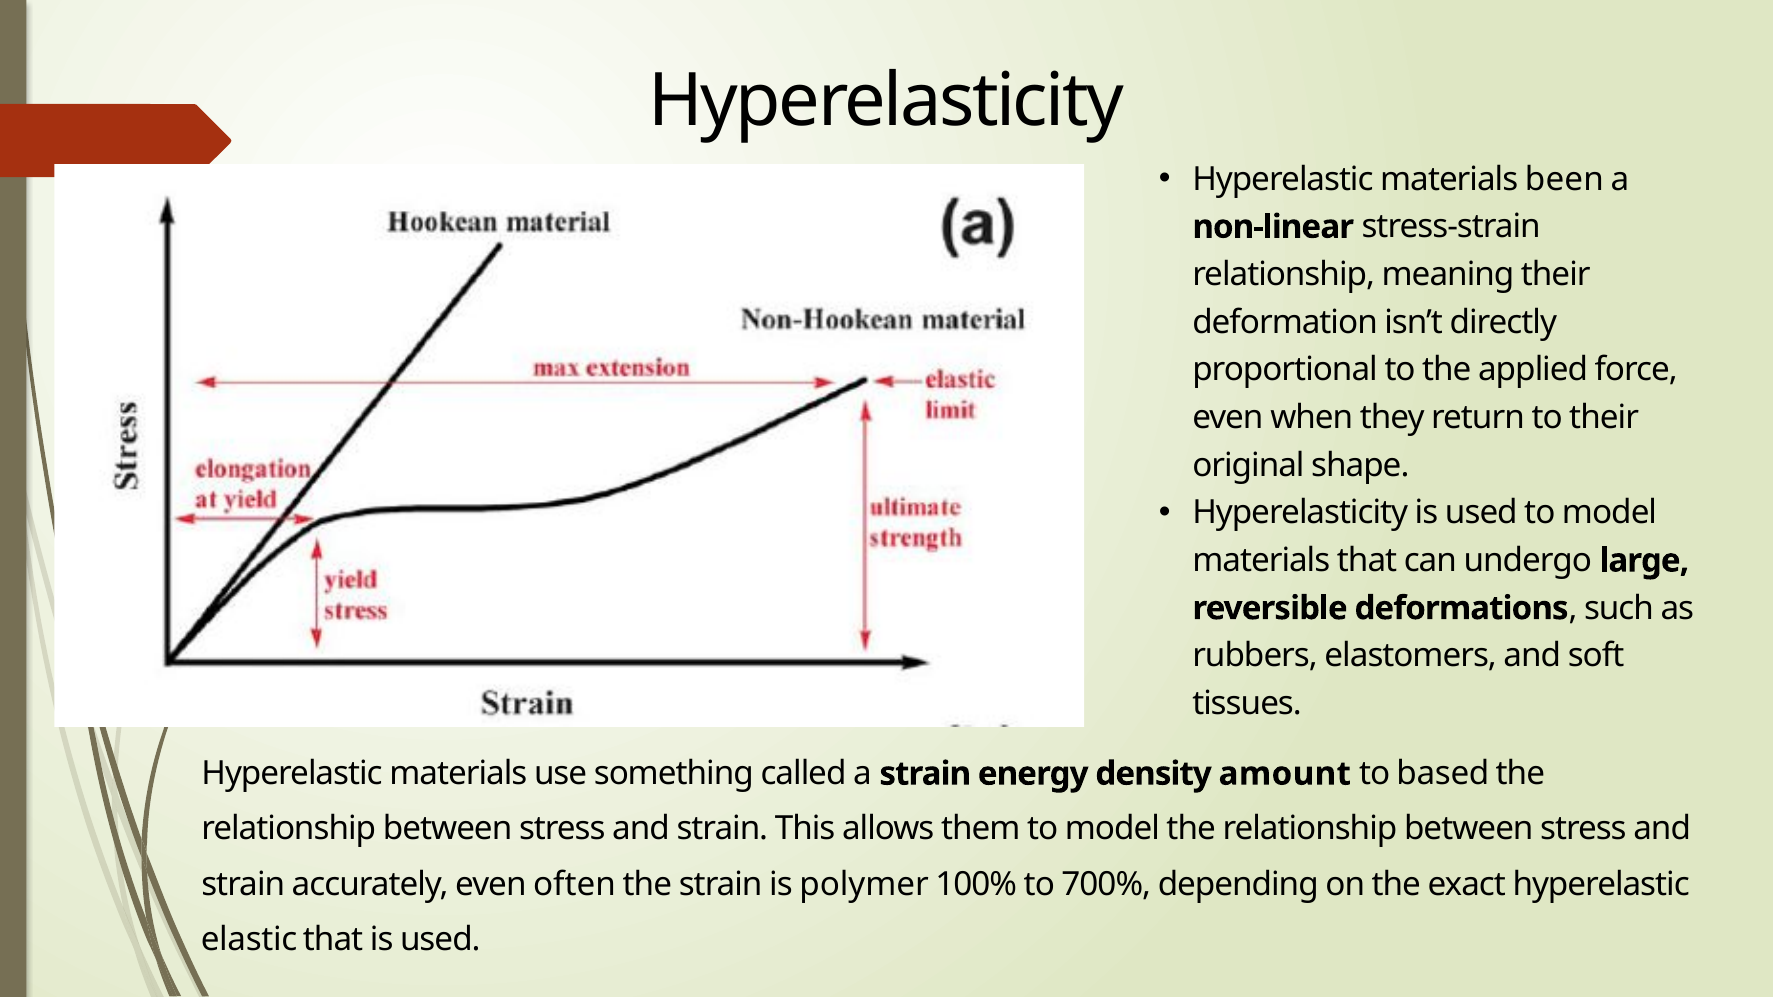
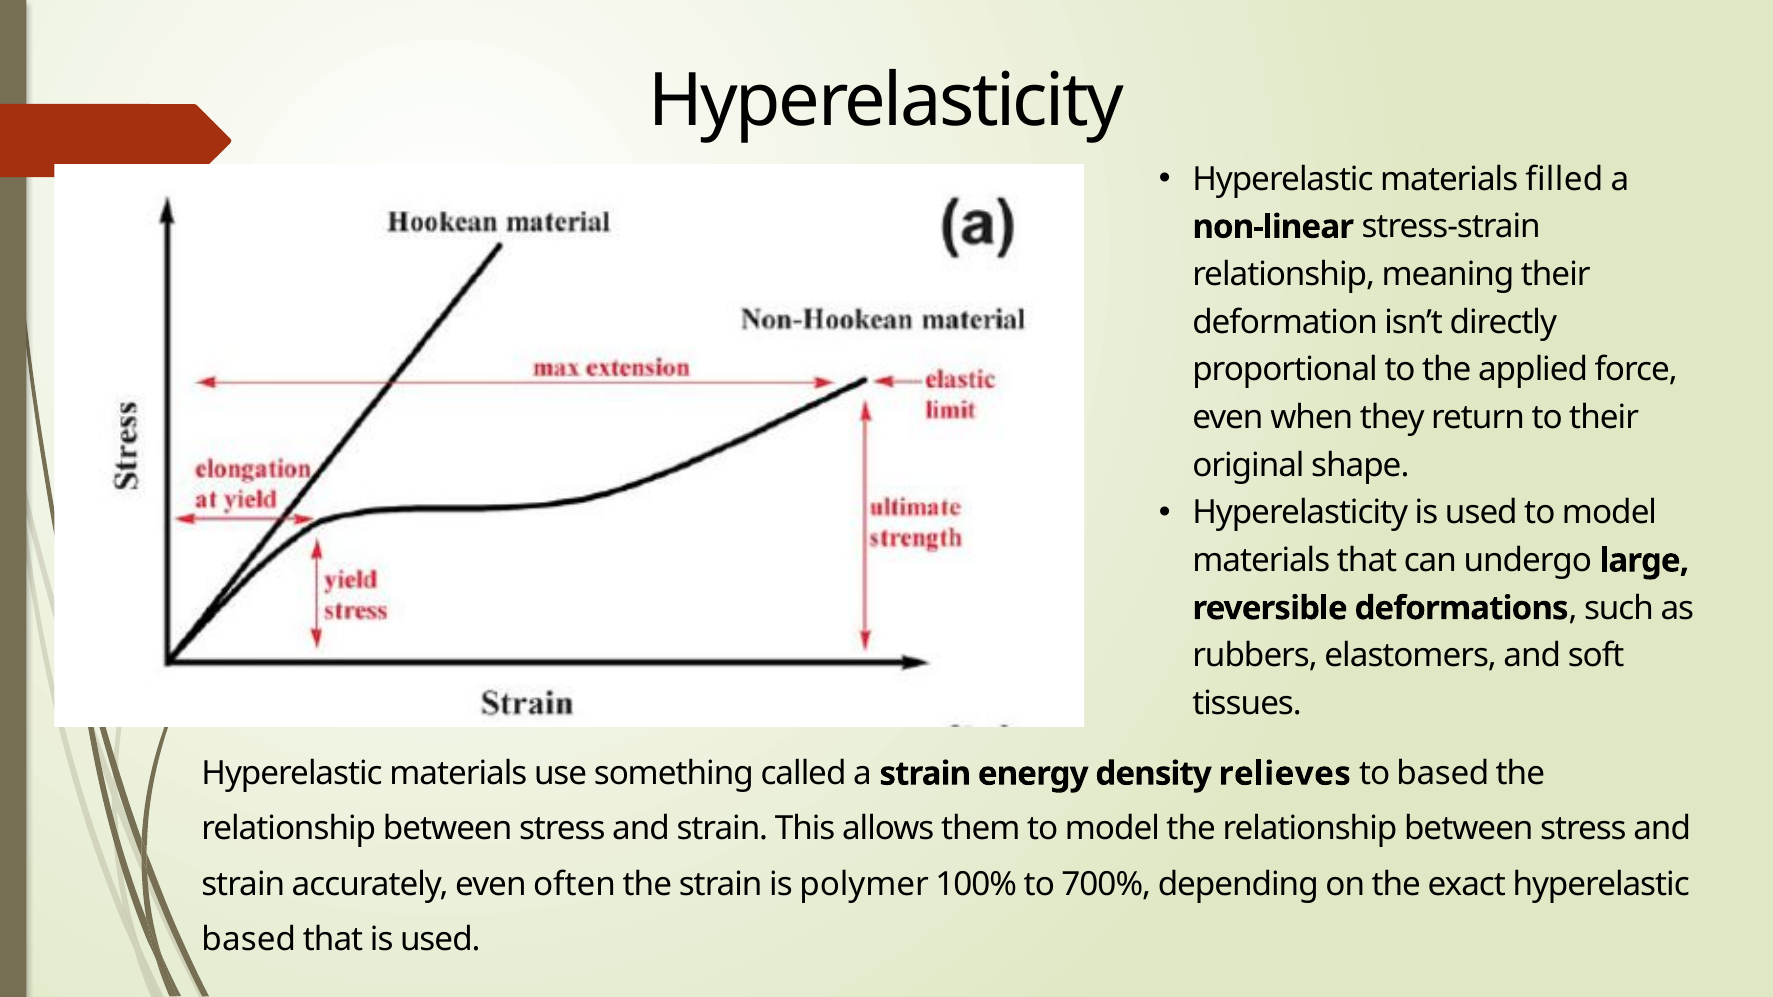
been: been -> filled (1564, 179)
amount: amount -> relieves (1285, 774)
elastic: elastic -> based (249, 940)
